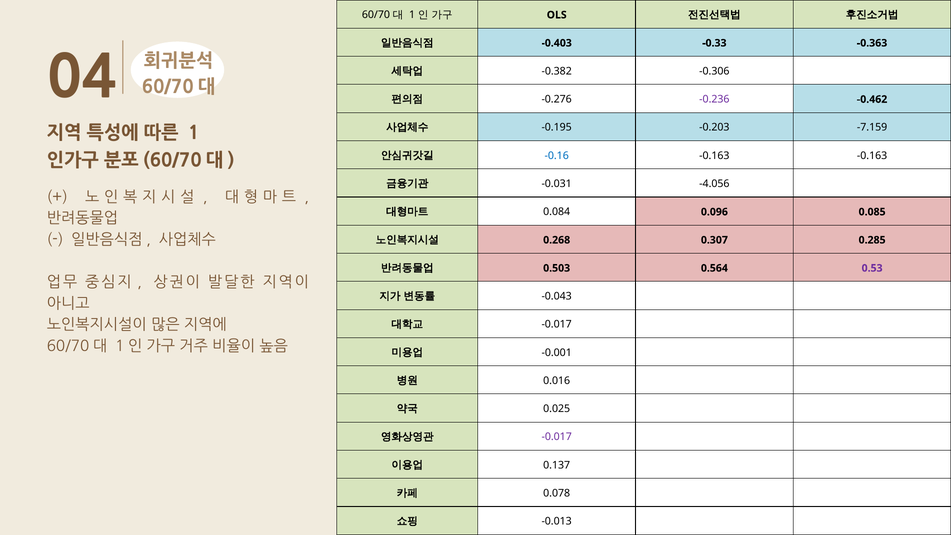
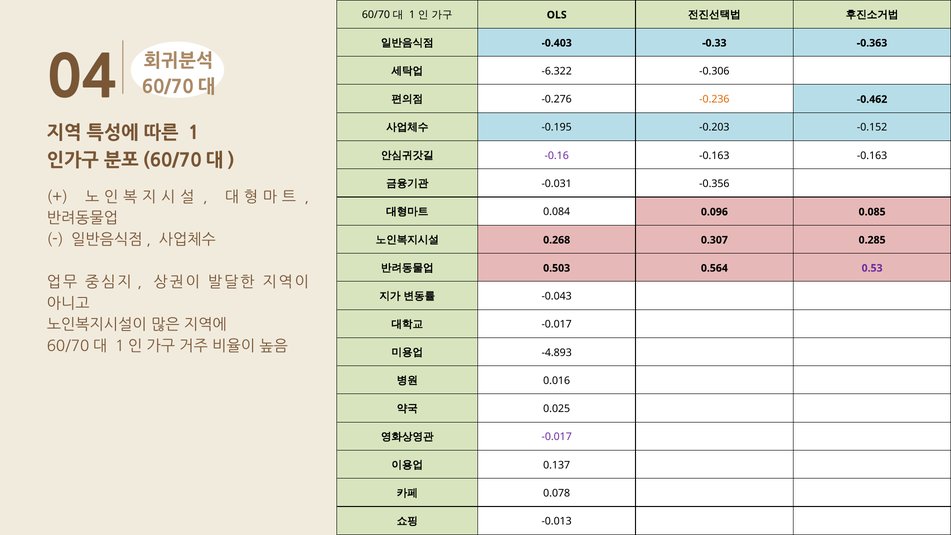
-0.382: -0.382 -> -6.322 (557, 71)
-0.236 colour: purple -> orange (714, 99)
-7.159: -7.159 -> -0.152 (872, 127)
-0.16 colour: blue -> purple (557, 156)
-4.056: -4.056 -> -0.356 (714, 184)
-0.001: -0.001 -> -4.893 (557, 353)
